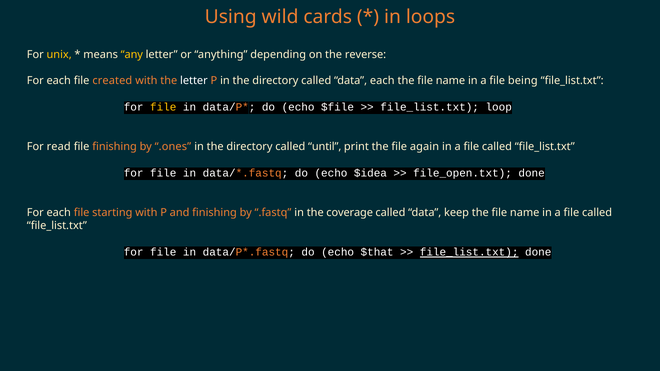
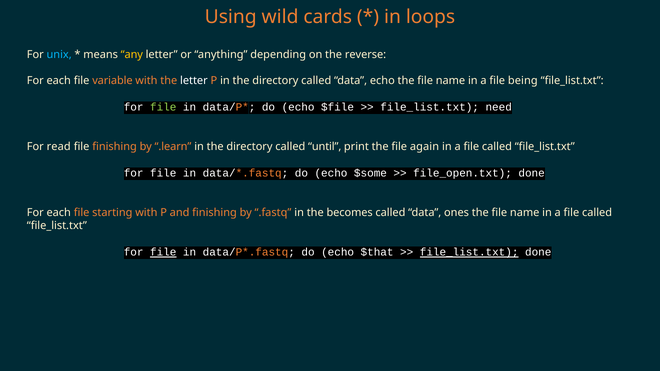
unix colour: yellow -> light blue (59, 54)
created: created -> variable (112, 81)
data each: each -> echo (382, 81)
file colour: yellow -> light green (163, 107)
loop: loop -> need (499, 107)
.ones: .ones -> .learn (173, 147)
$idea: $idea -> $some (370, 173)
coverage: coverage -> becomes (350, 213)
keep: keep -> ones (457, 213)
file underline: none -> present (163, 252)
